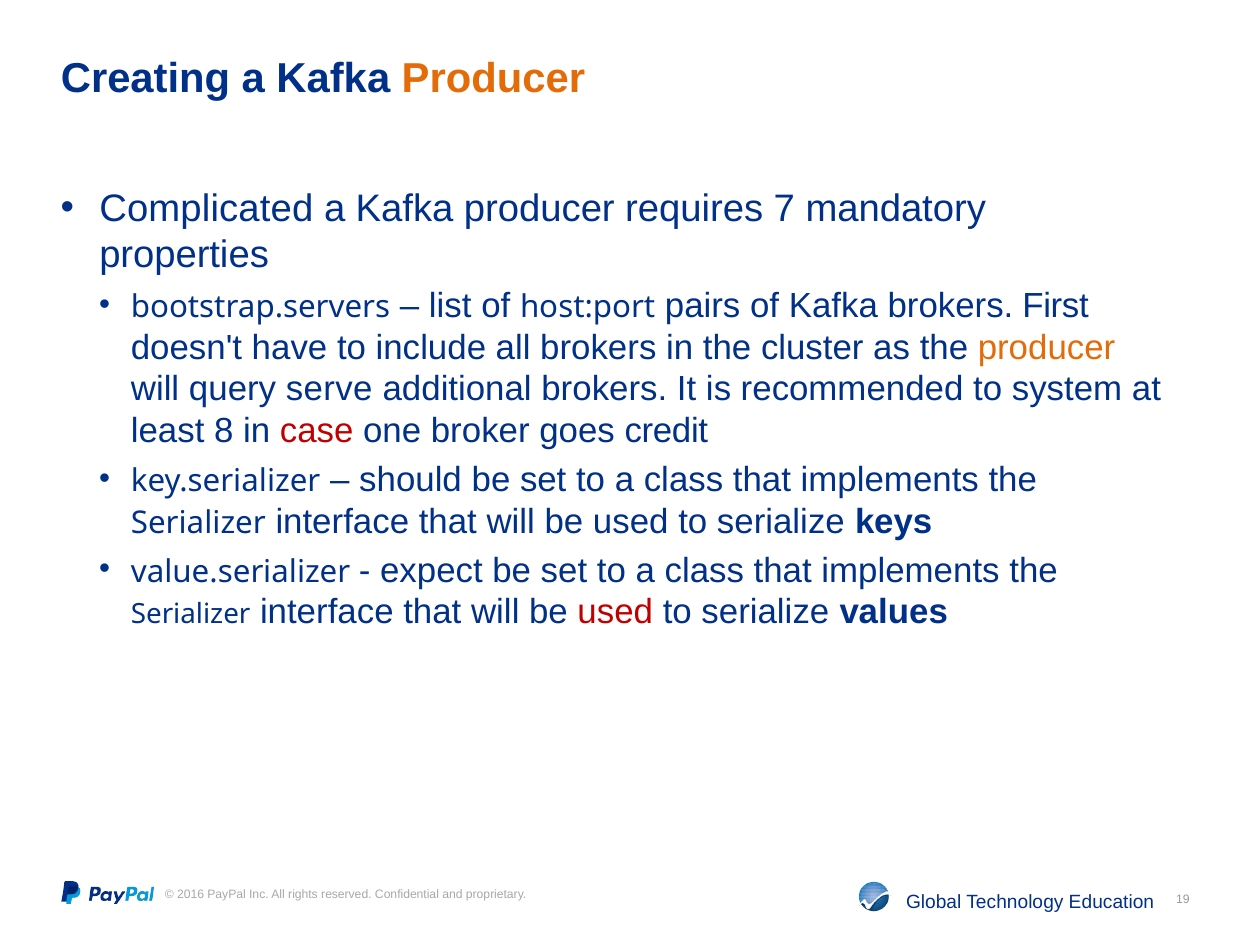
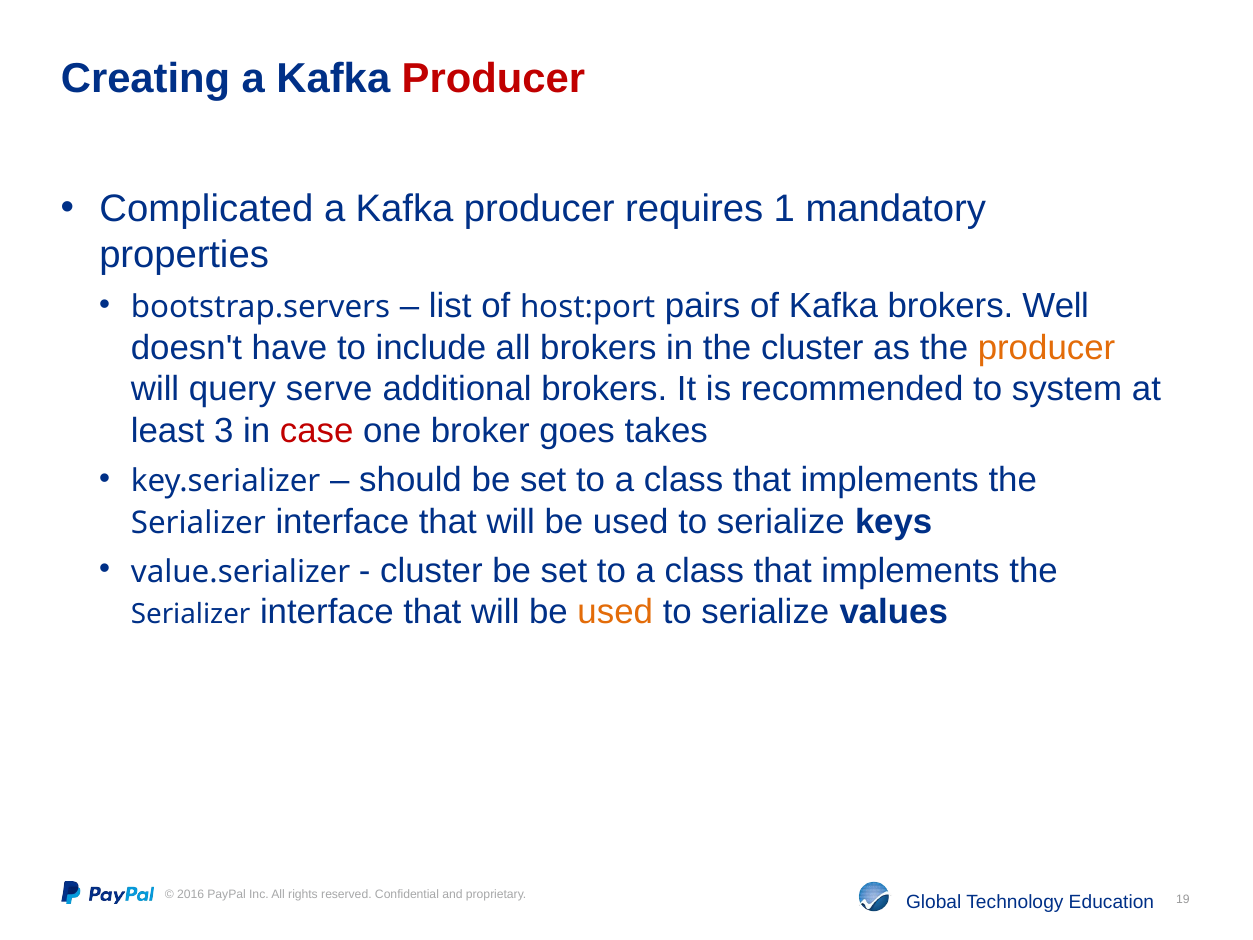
Producer colour: orange -> red (493, 79)
7: 7 -> 1 (784, 209)
First: First -> Well (1056, 306)
8: 8 -> 3 (224, 431)
credit: credit -> takes (666, 431)
expect: expect -> cluster (431, 570)
used colour: red -> orange (615, 612)
